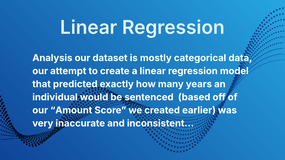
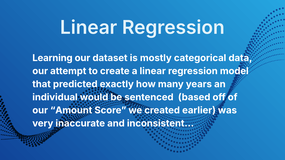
Analysis: Analysis -> Learning (52, 58)
